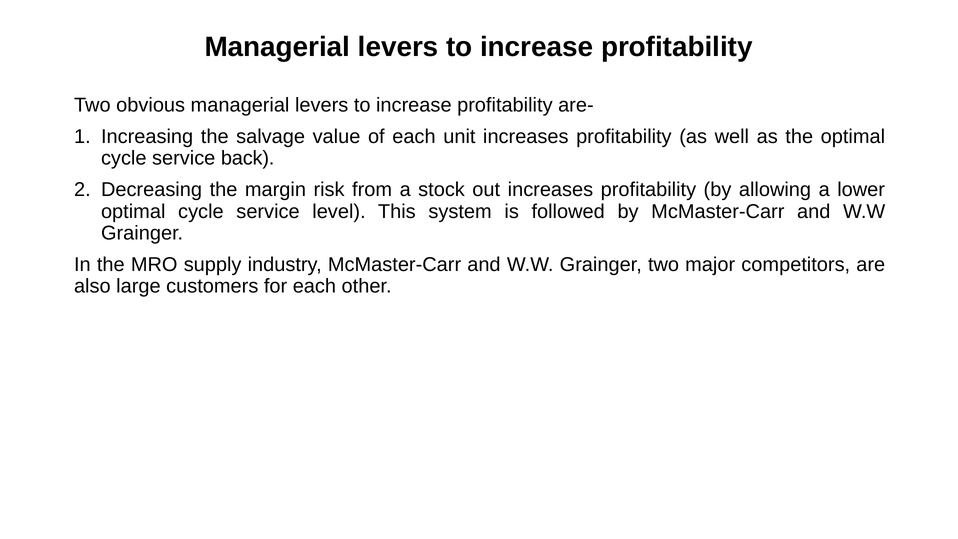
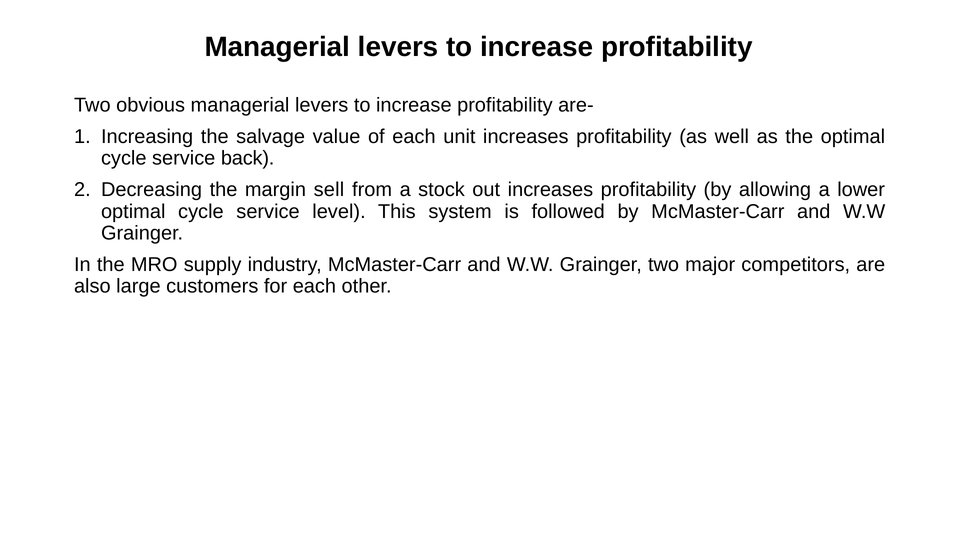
risk: risk -> sell (329, 190)
